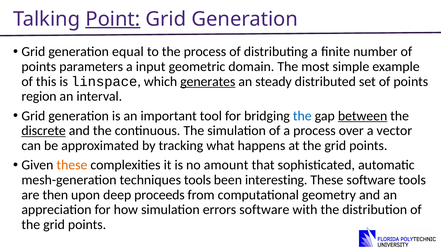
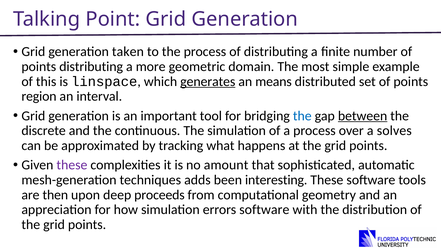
Point underline: present -> none (113, 19)
equal: equal -> taken (128, 52)
points parameters: parameters -> distributing (91, 67)
input: input -> more (151, 67)
steady: steady -> means (274, 81)
discrete underline: present -> none (44, 131)
vector: vector -> solves (394, 131)
these colour: orange -> purple (72, 165)
techniques tools: tools -> adds (197, 180)
